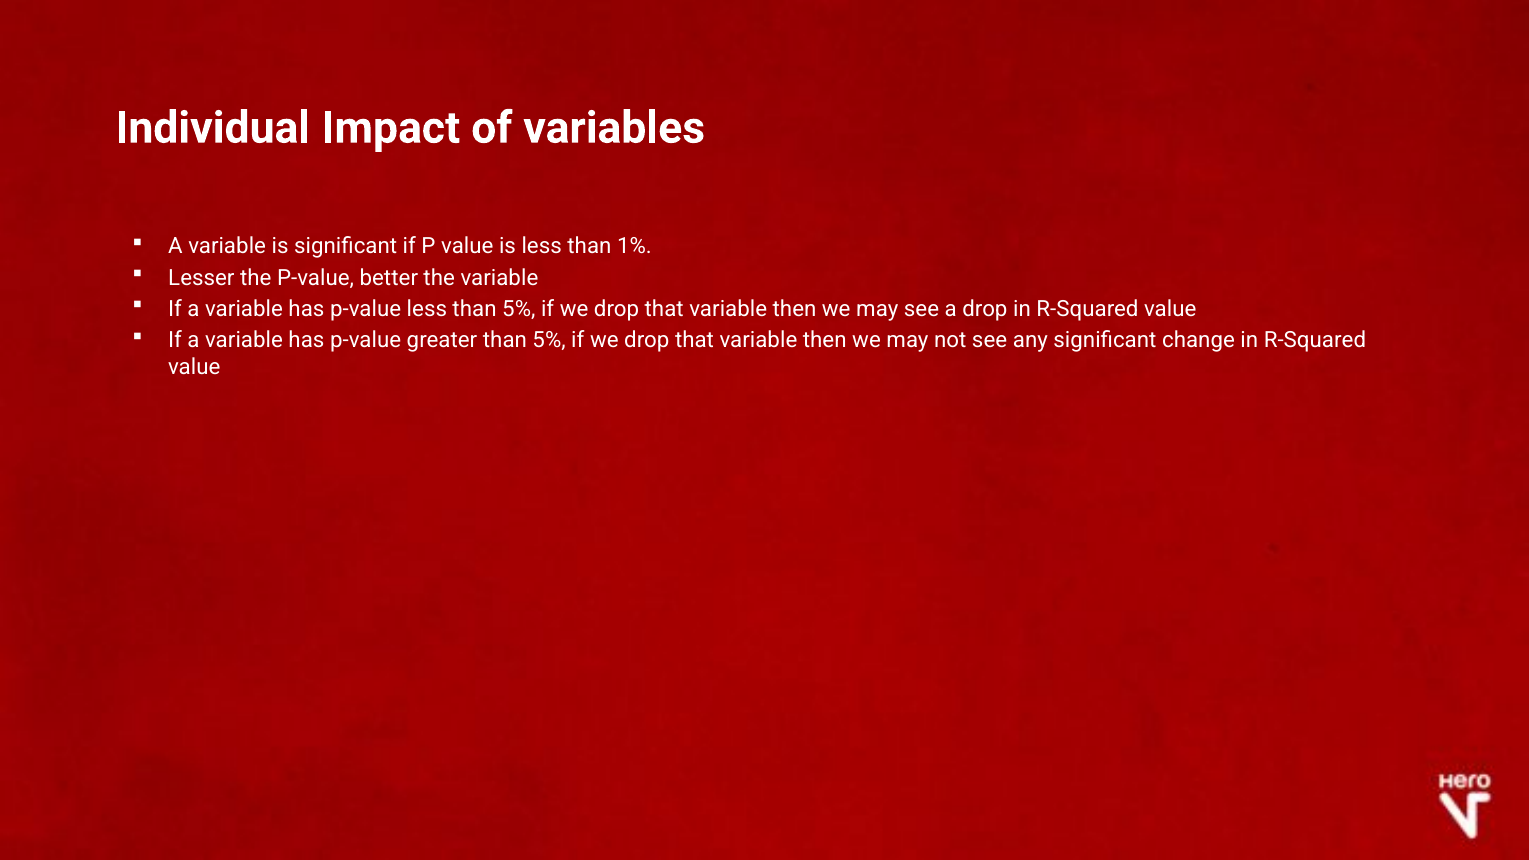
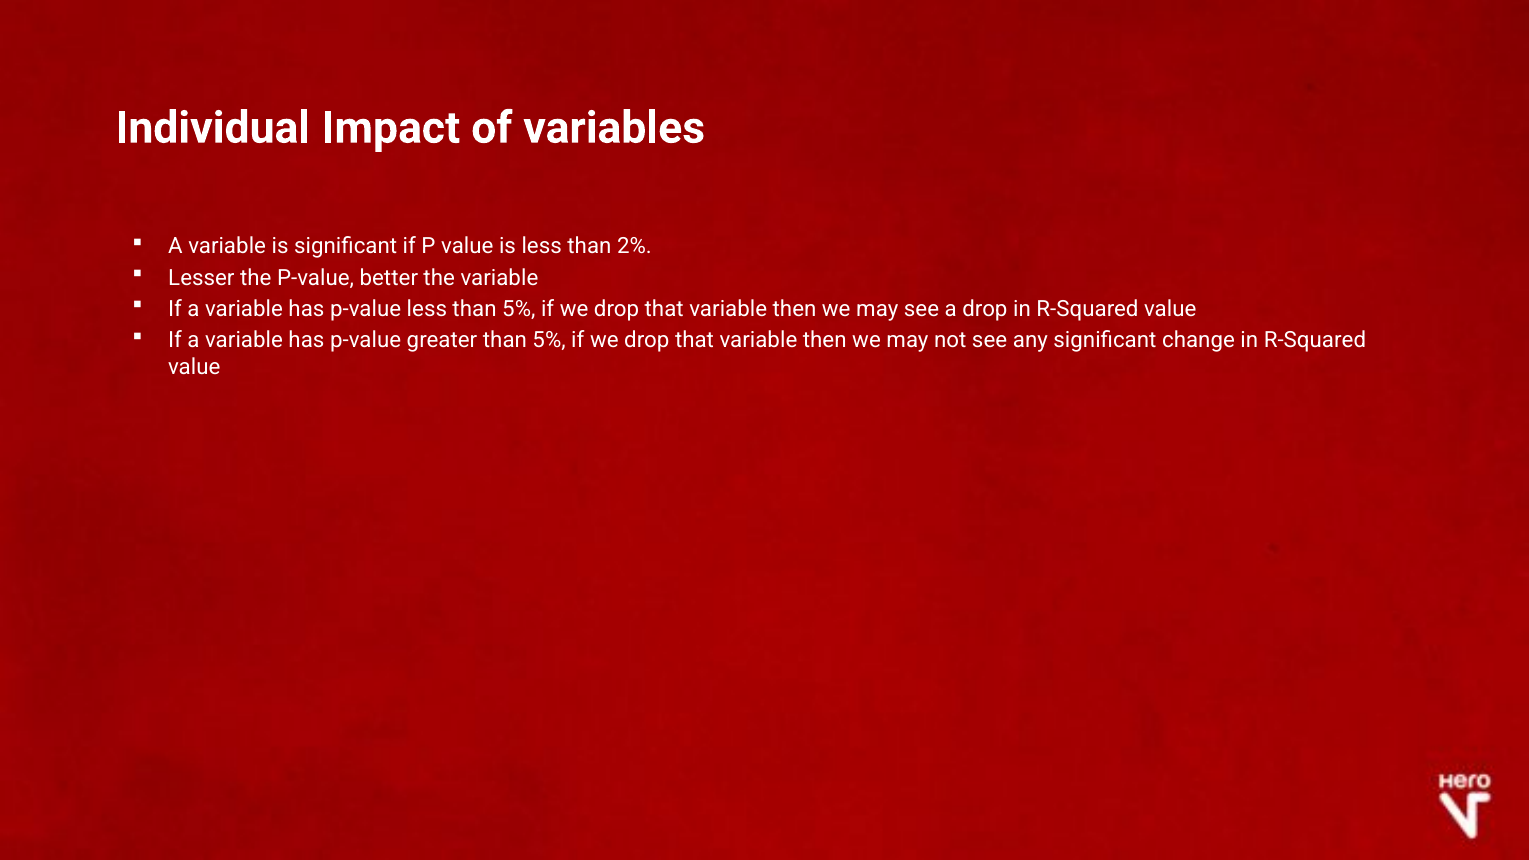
1%: 1% -> 2% (634, 246)
